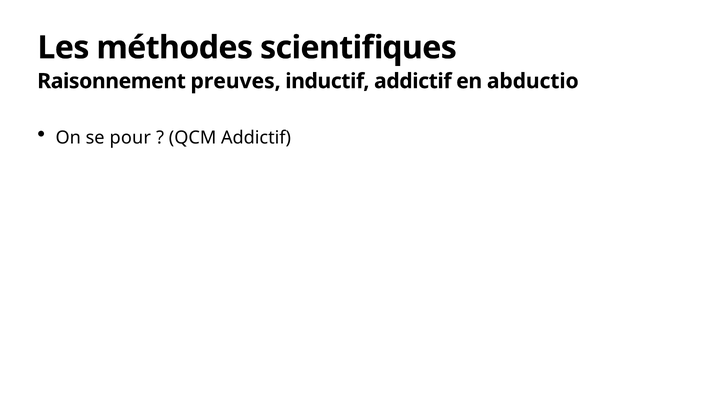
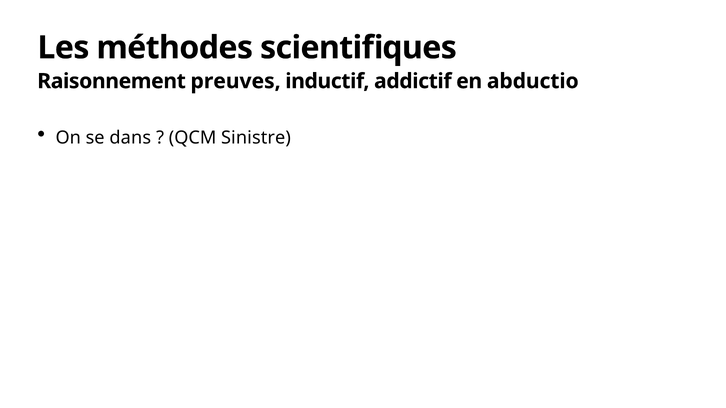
pour: pour -> dans (130, 138)
QCM Addictif: Addictif -> Sinistre (256, 138)
